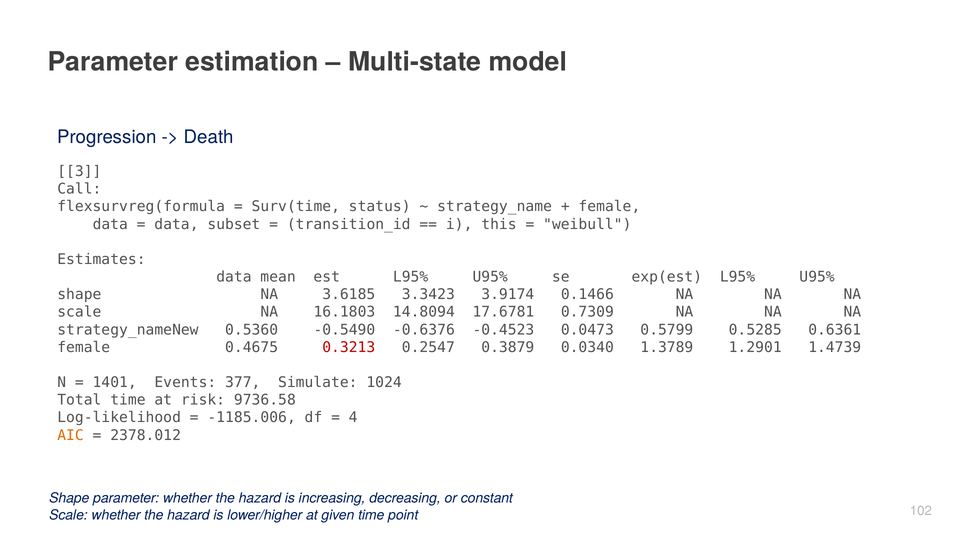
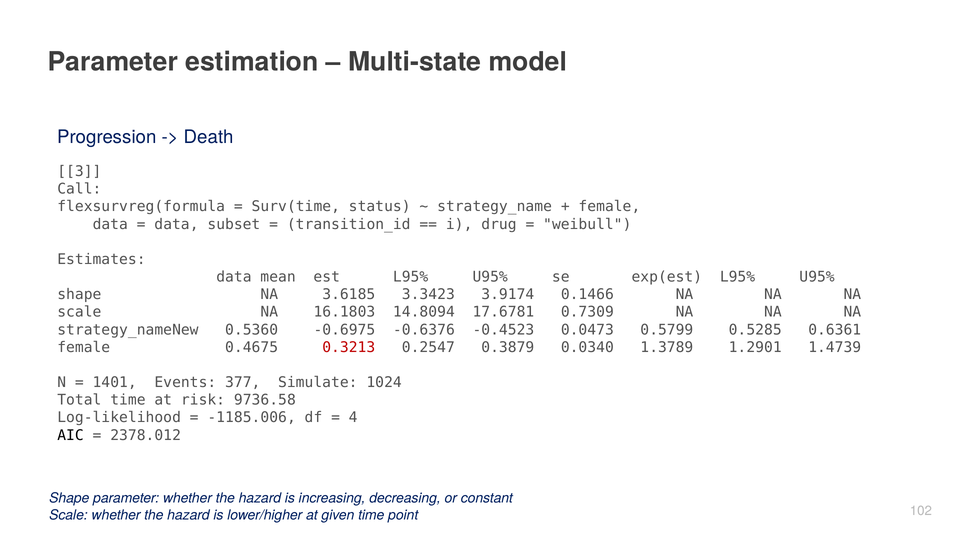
this: this -> drug (499, 224)
-0.5490: -0.5490 -> -0.6975 (344, 330)
AIC colour: orange -> black (71, 435)
